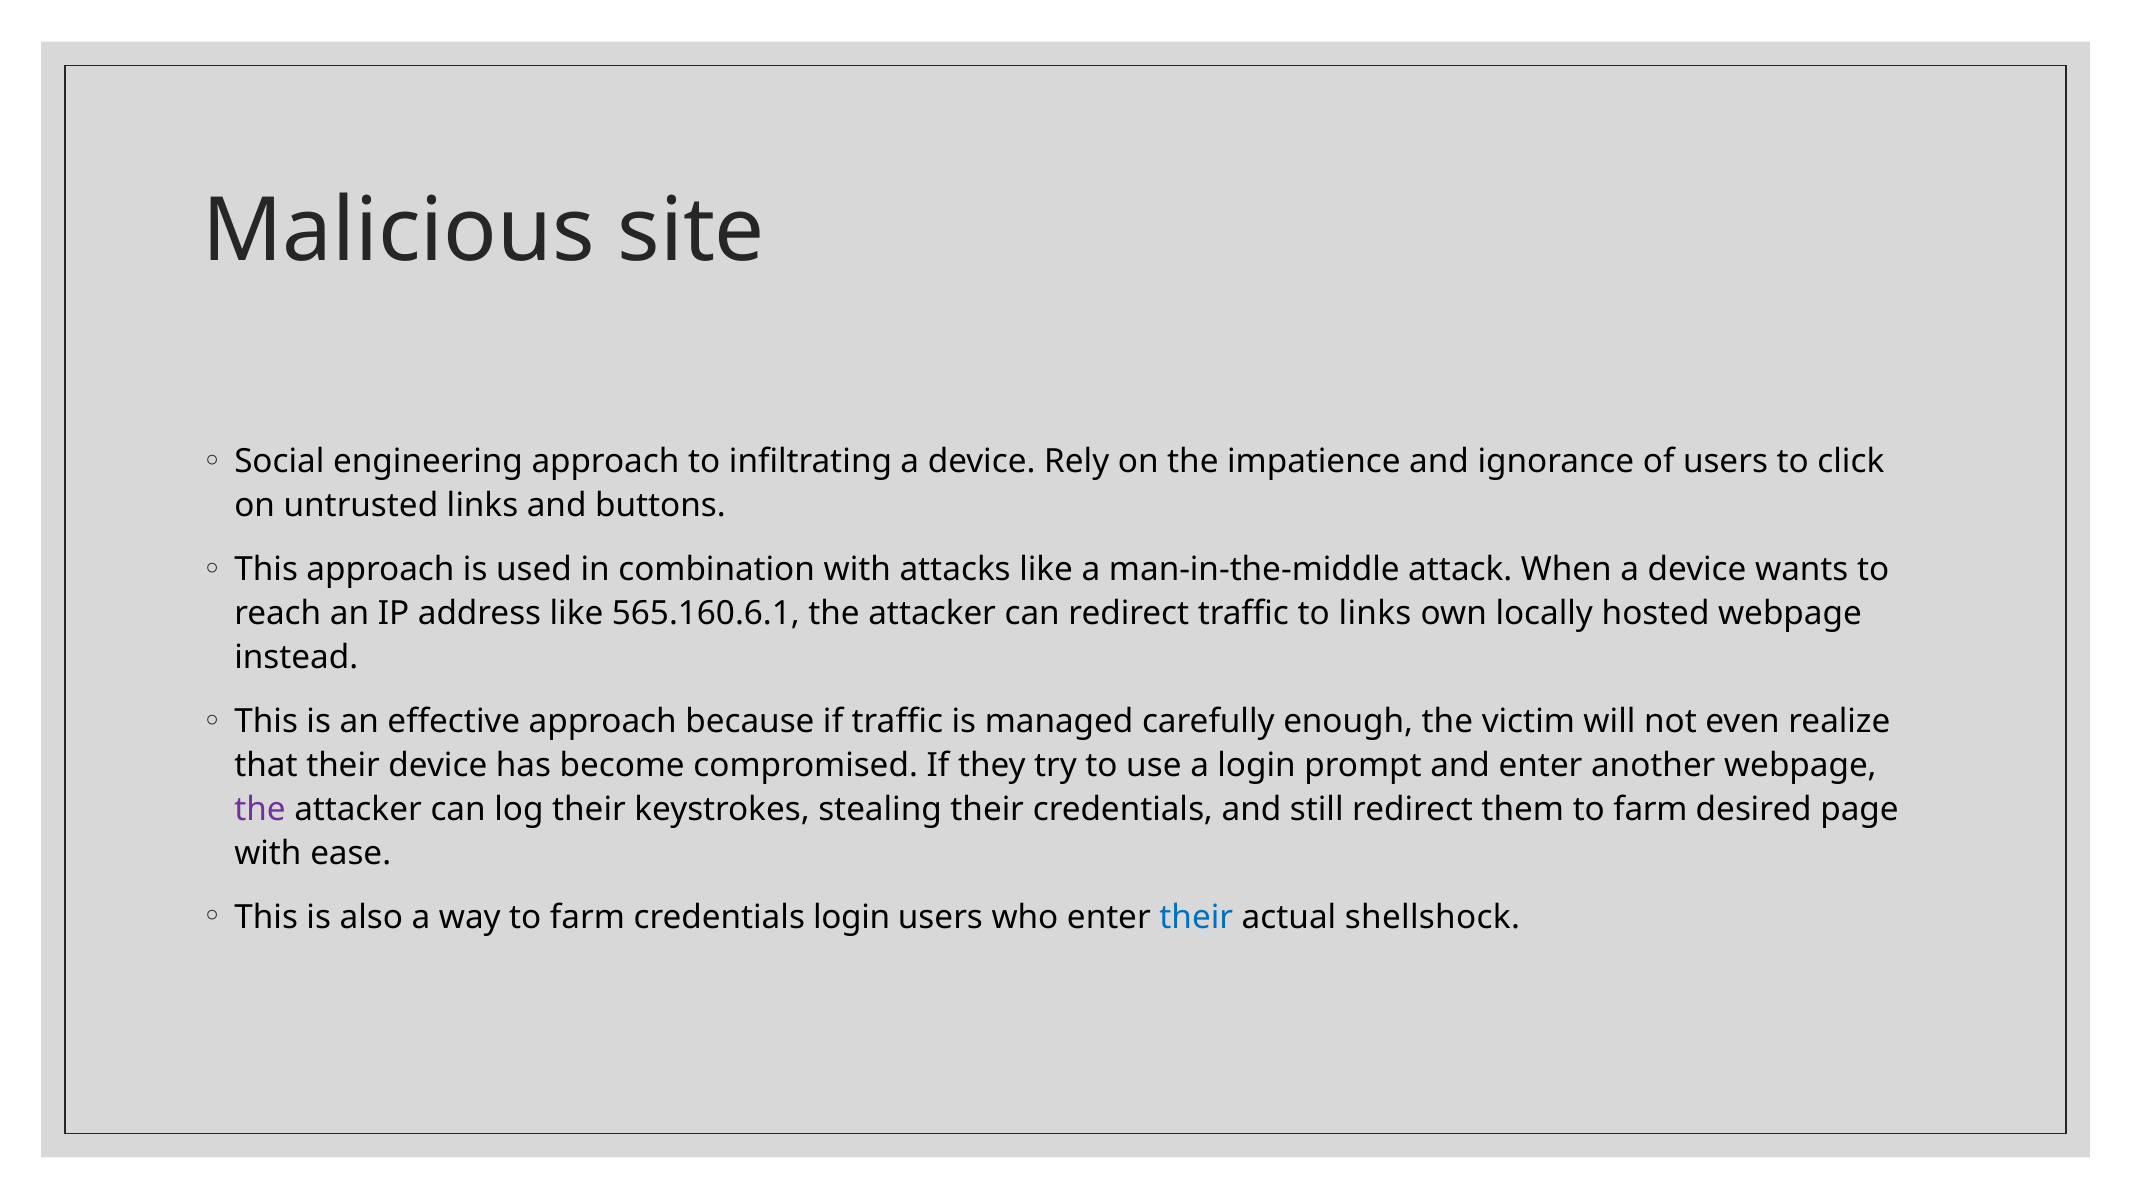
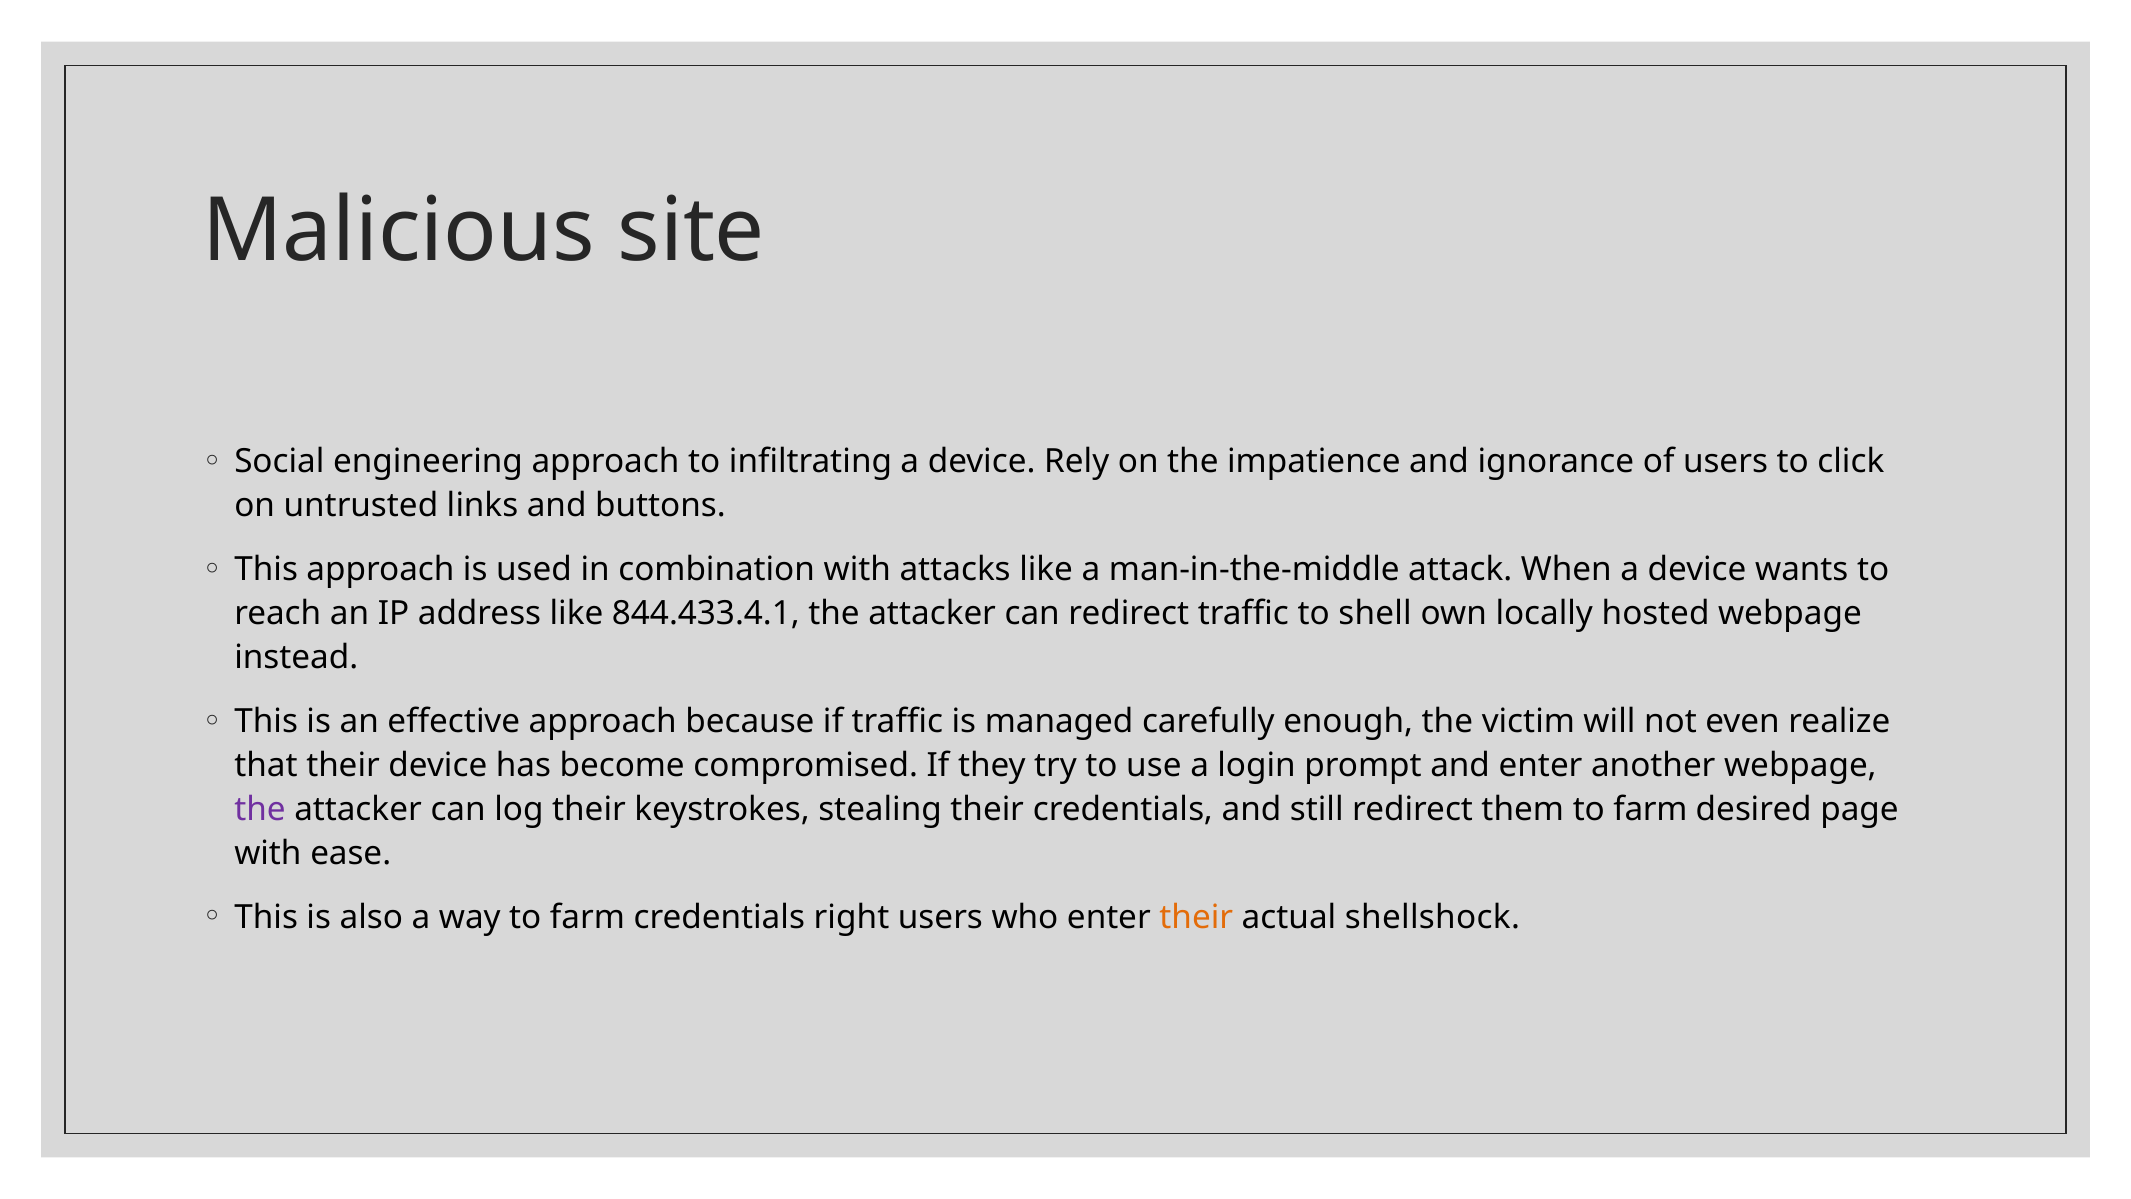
565.160.6.1: 565.160.6.1 -> 844.433.4.1 (706, 614)
to links: links -> shell (1375, 614)
credentials login: login -> right (851, 917)
their colour: blue -> orange (1196, 917)
